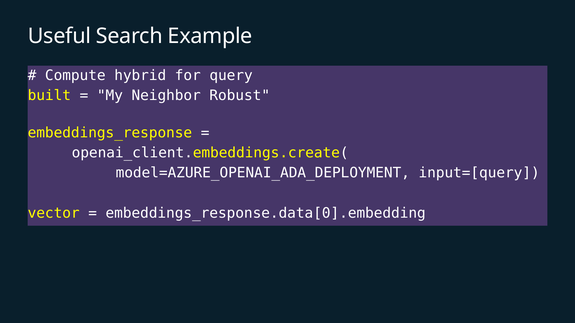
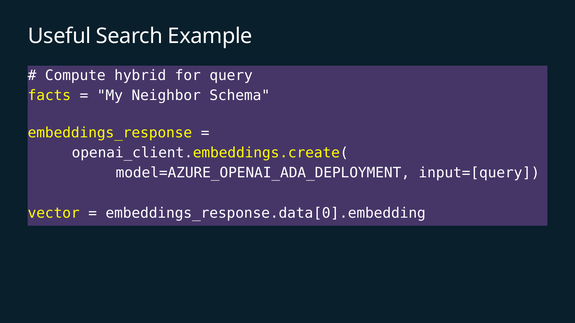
built: built -> facts (49, 96)
Robust: Robust -> Schema (240, 96)
